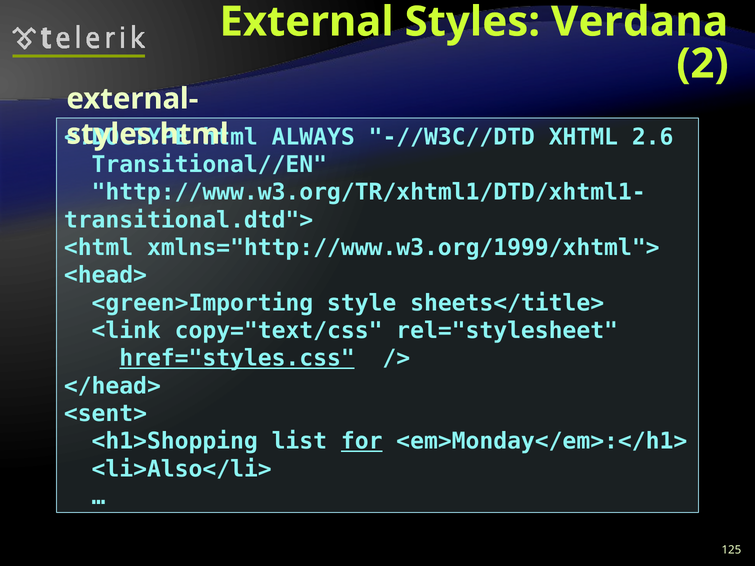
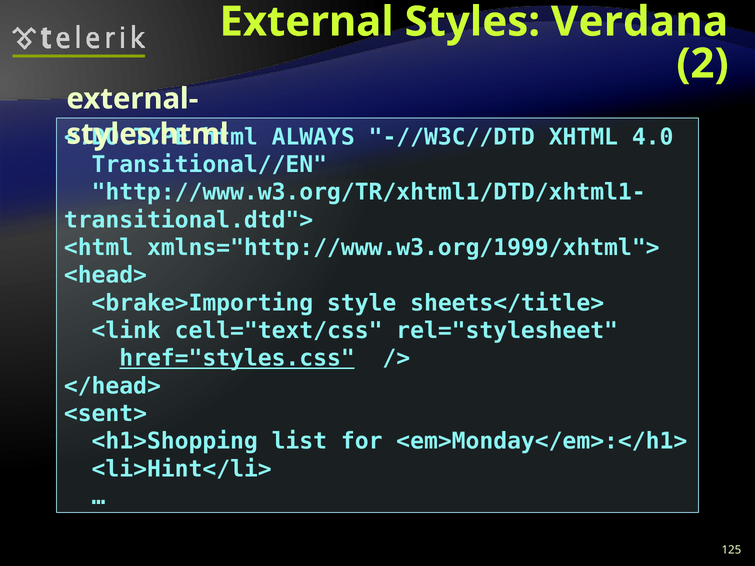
2.6: 2.6 -> 4.0 (653, 137)
<green>Importing: <green>Importing -> <brake>Importing (202, 303)
copy="text/css: copy="text/css -> cell="text/css (279, 331)
for underline: present -> none (362, 442)
<li>Also</li>: <li>Also</li> -> <li>Hint</li> (182, 469)
